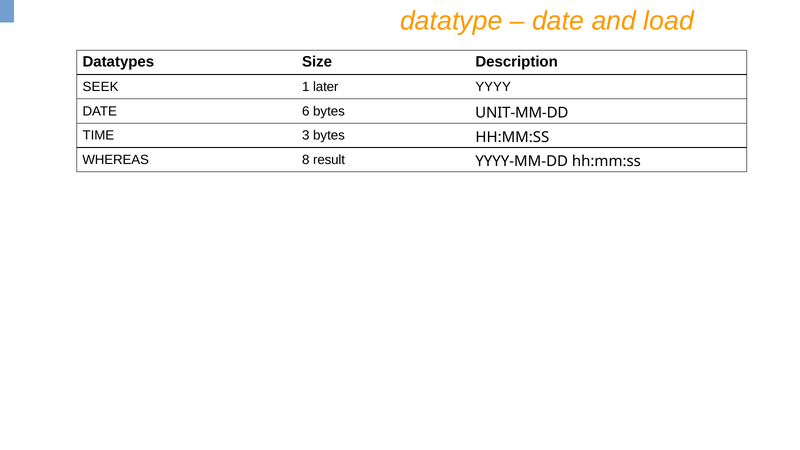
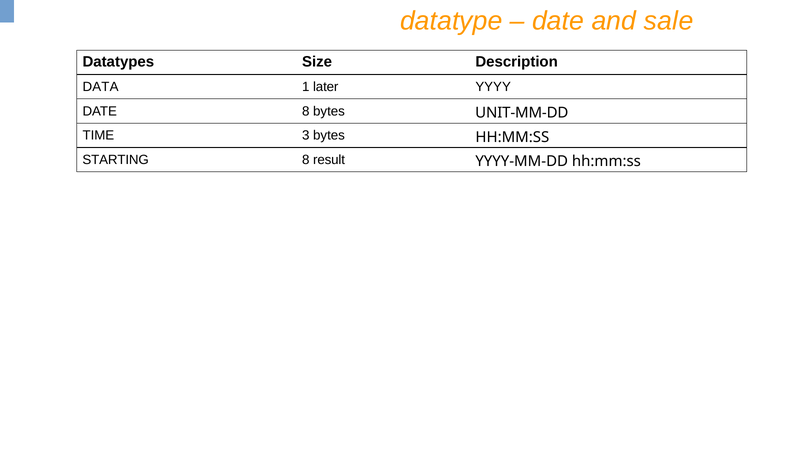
load: load -> sale (668, 21)
SEEK: SEEK -> DATA (101, 87)
DATE 6: 6 -> 8 (306, 111)
WHEREAS: WHEREAS -> STARTING (116, 160)
